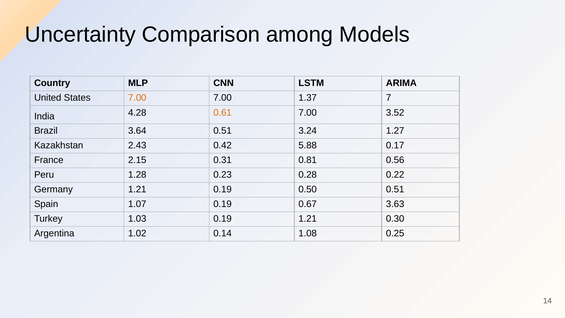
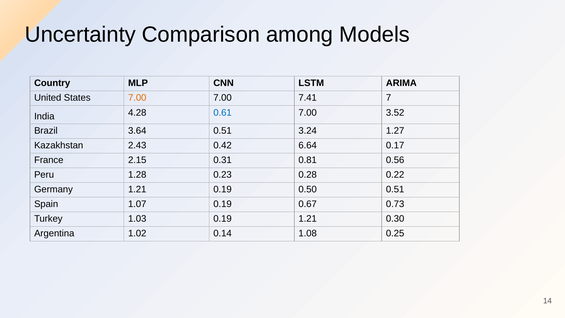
1.37: 1.37 -> 7.41 (308, 98)
0.61 colour: orange -> blue (223, 112)
5.88: 5.88 -> 6.64 (308, 145)
3.63: 3.63 -> 0.73 (395, 204)
